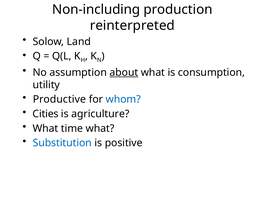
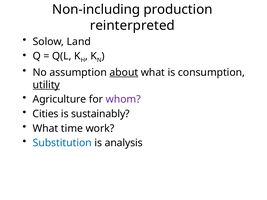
utility underline: none -> present (46, 85)
Productive: Productive -> Agriculture (59, 99)
whom colour: blue -> purple (123, 99)
agriculture: agriculture -> sustainably (100, 114)
time what: what -> work (100, 129)
positive: positive -> analysis (124, 143)
